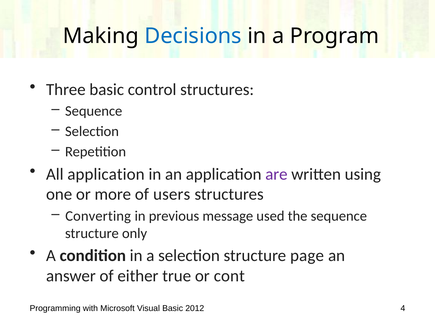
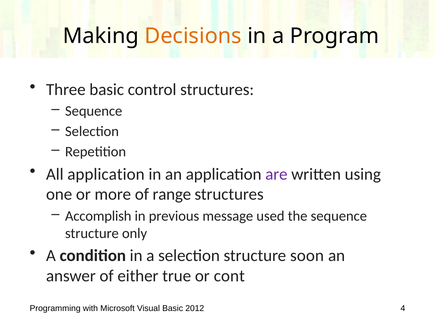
Decisions colour: blue -> orange (193, 36)
users: users -> range (172, 195)
Converting: Converting -> Accomplish (98, 216)
page: page -> soon (307, 256)
